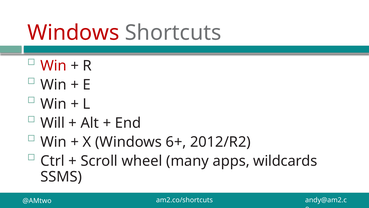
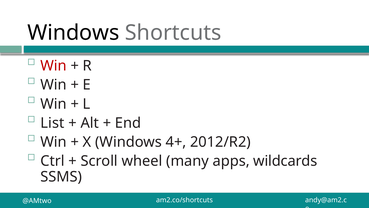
Windows colour: red -> black (73, 33)
Will: Will -> List (52, 123)
6+: 6+ -> 4+ (176, 142)
